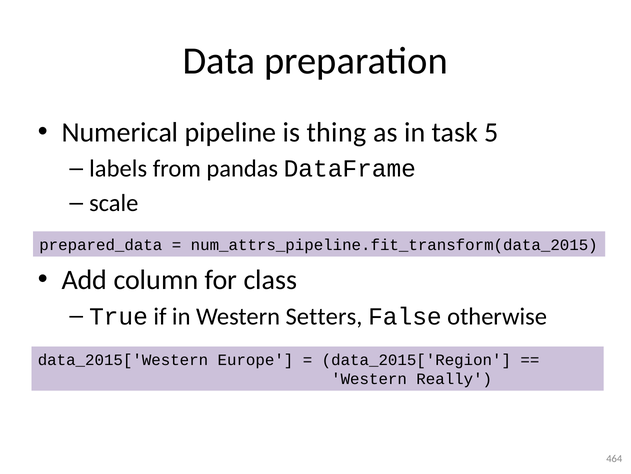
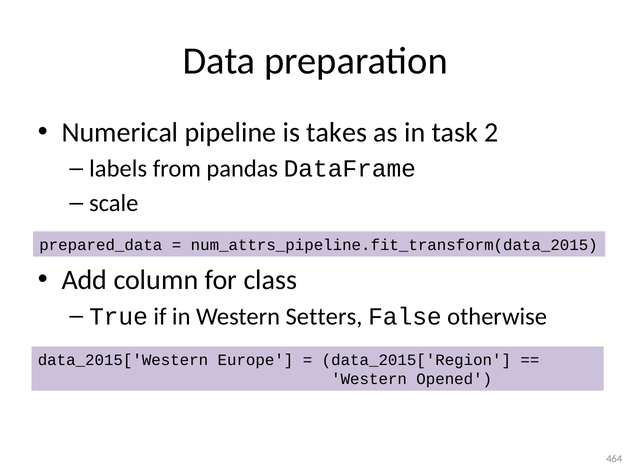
thing: thing -> takes (337, 132)
5: 5 -> 2 (491, 132)
Really: Really -> Opened (454, 379)
